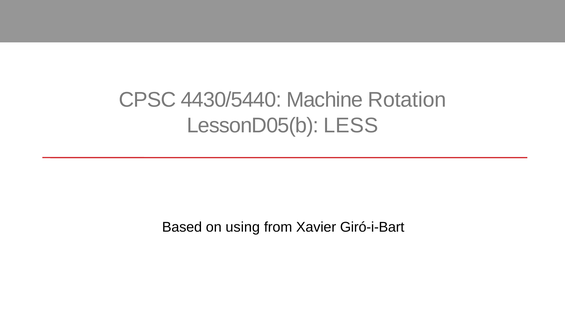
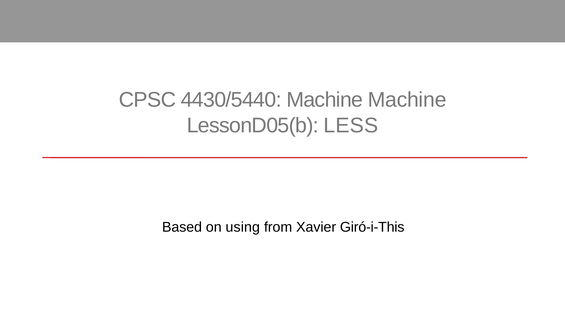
Machine Rotation: Rotation -> Machine (407, 100)
Giró-i-Bart: Giró-i-Bart -> Giró-i-This (372, 227)
